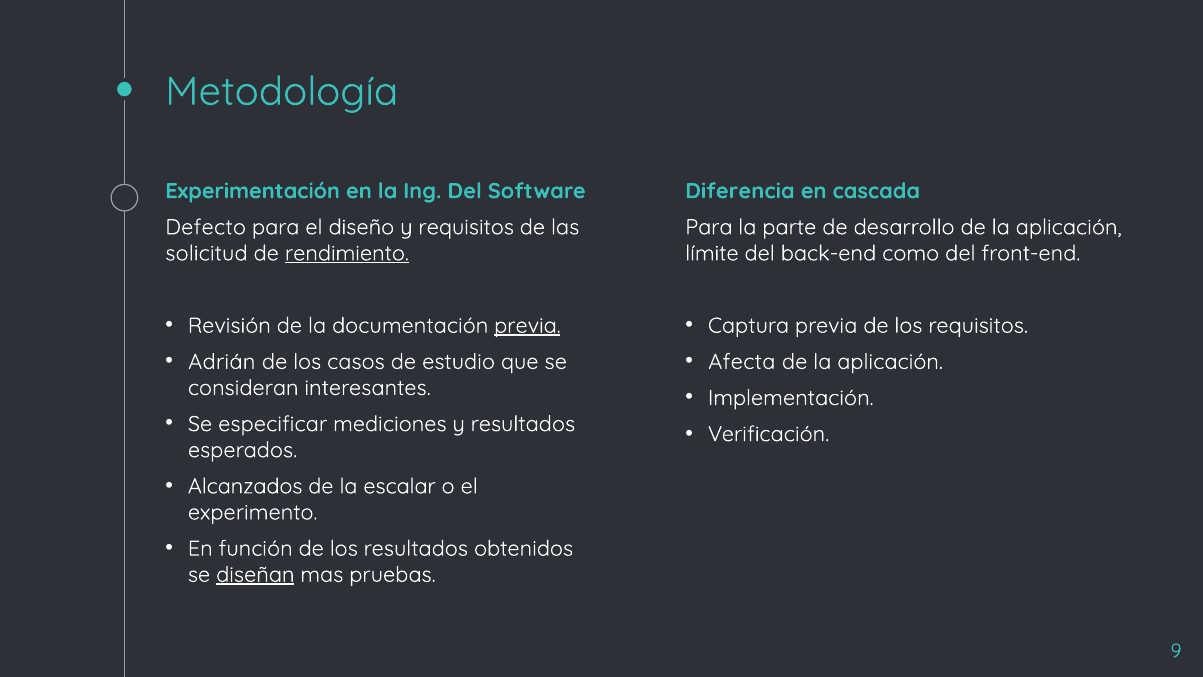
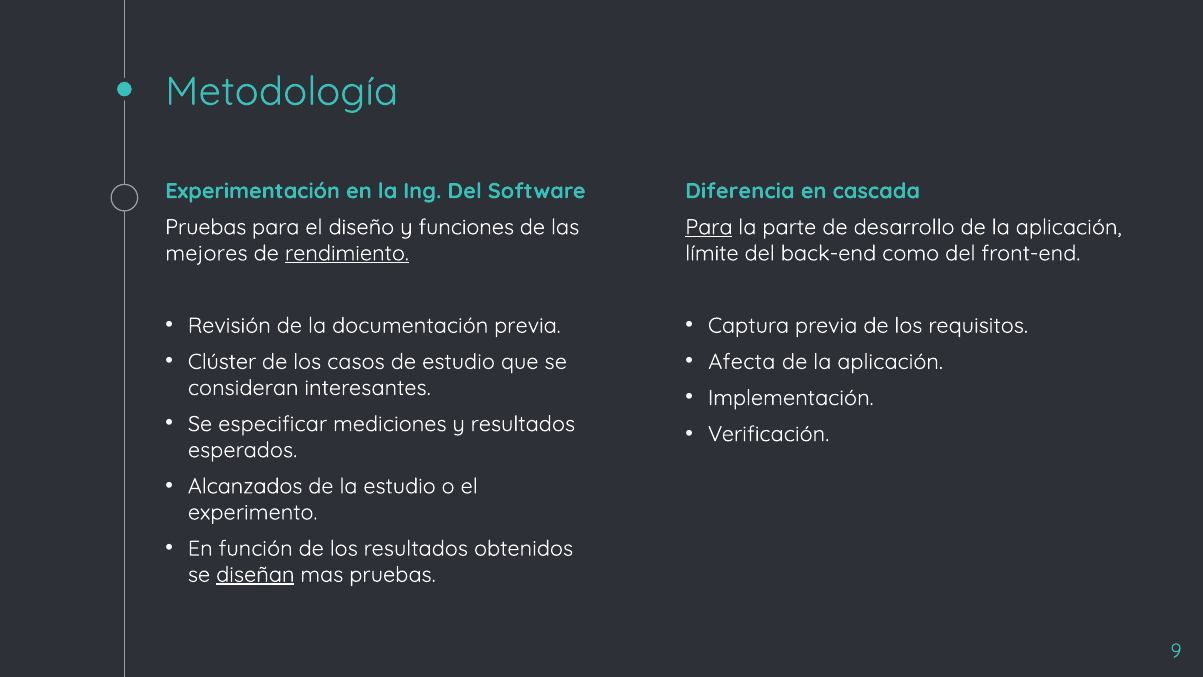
Defecto: Defecto -> Pruebas (206, 227)
y requisitos: requisitos -> funciones (466, 227)
Para underline: none -> present (709, 227)
solicitud: solicitud -> mejores (206, 253)
previa underline: present -> none (527, 325)
Adrián: Adrián -> Clúster (222, 362)
la escalar: escalar -> estudio (400, 486)
